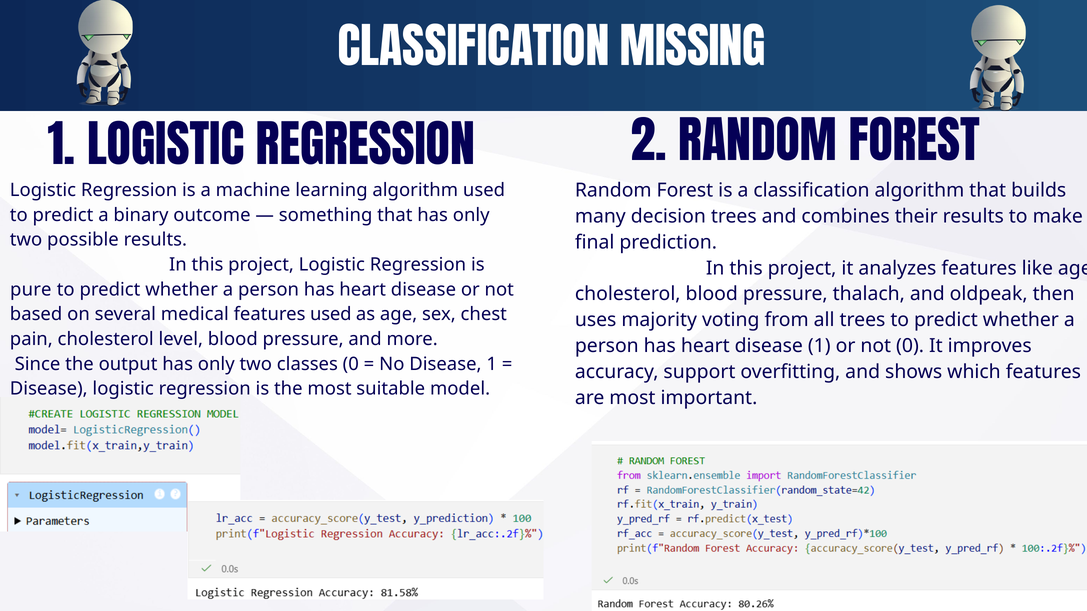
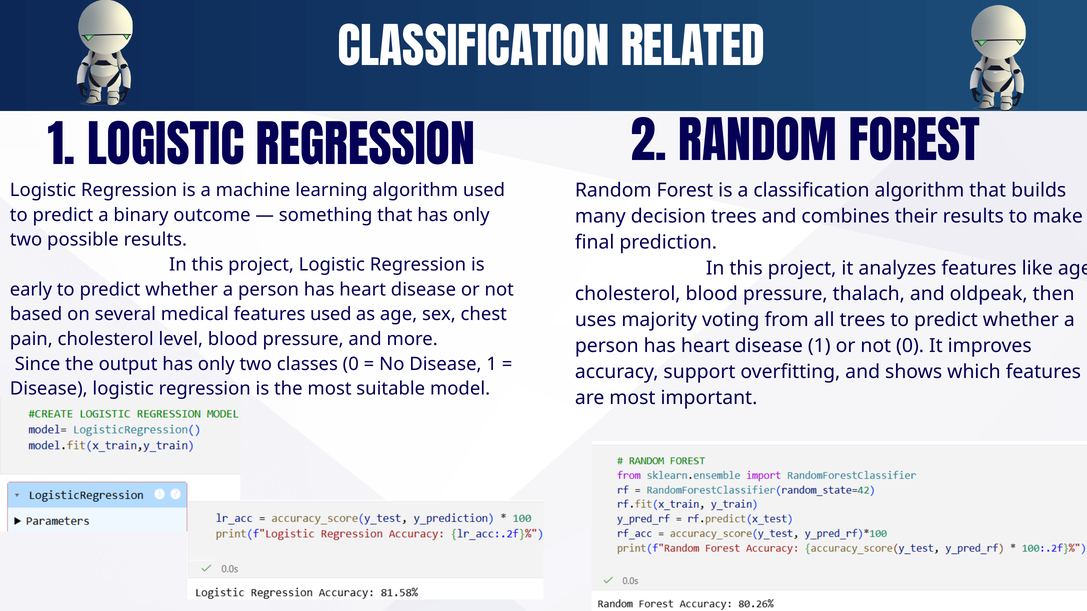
MISSING: MISSING -> RELATED (693, 50)
pure: pure -> early (31, 290)
